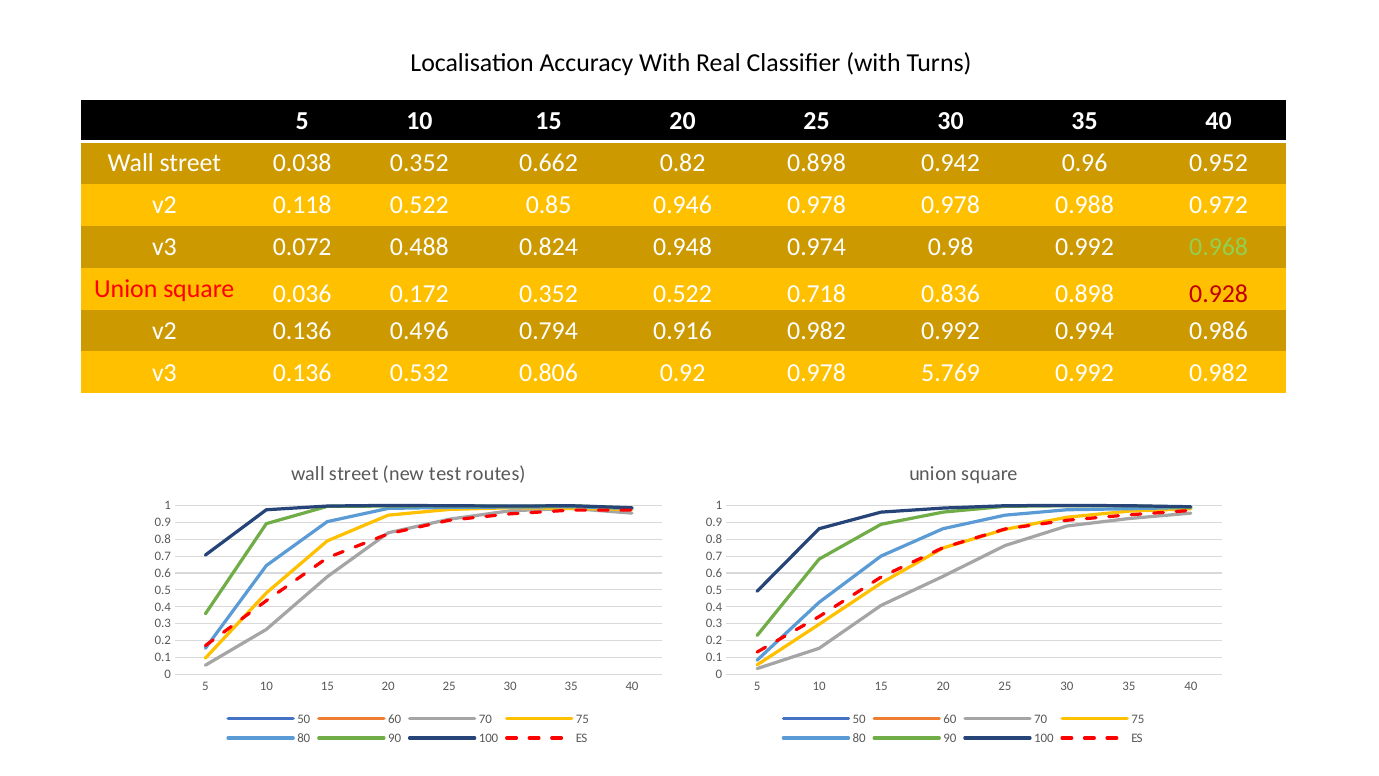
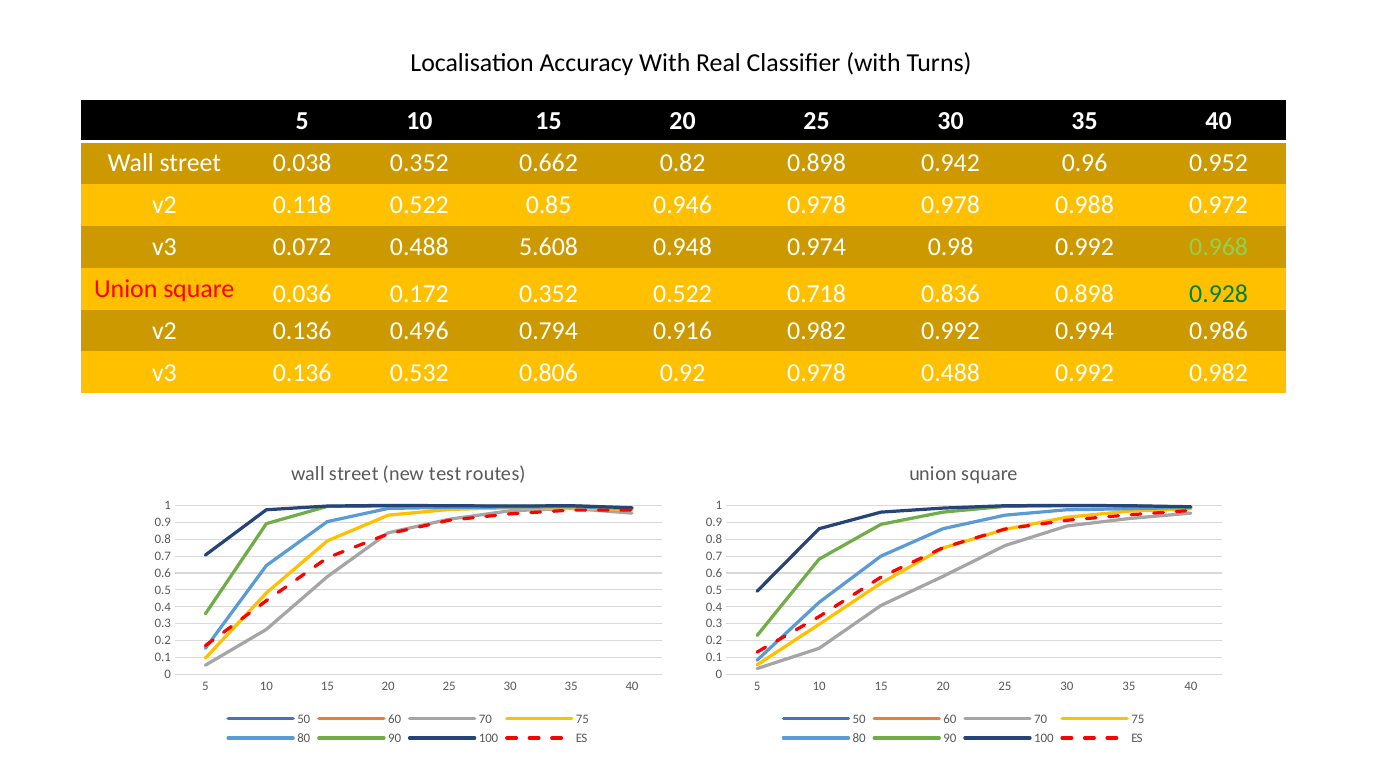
0.824: 0.824 -> 5.608 (549, 247)
0.928 colour: red -> green (1219, 294)
0.978 5.769: 5.769 -> 0.488 (951, 373)
